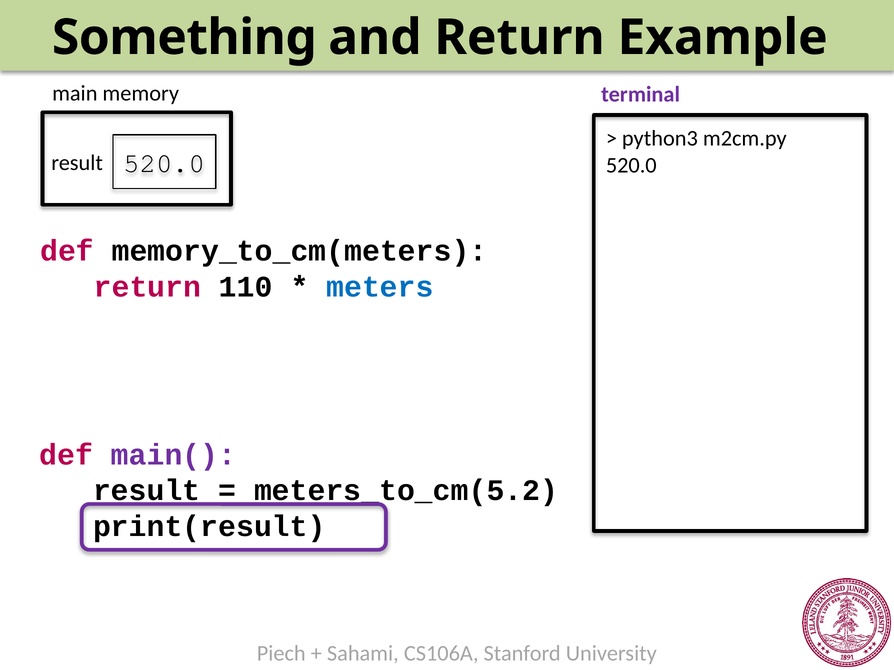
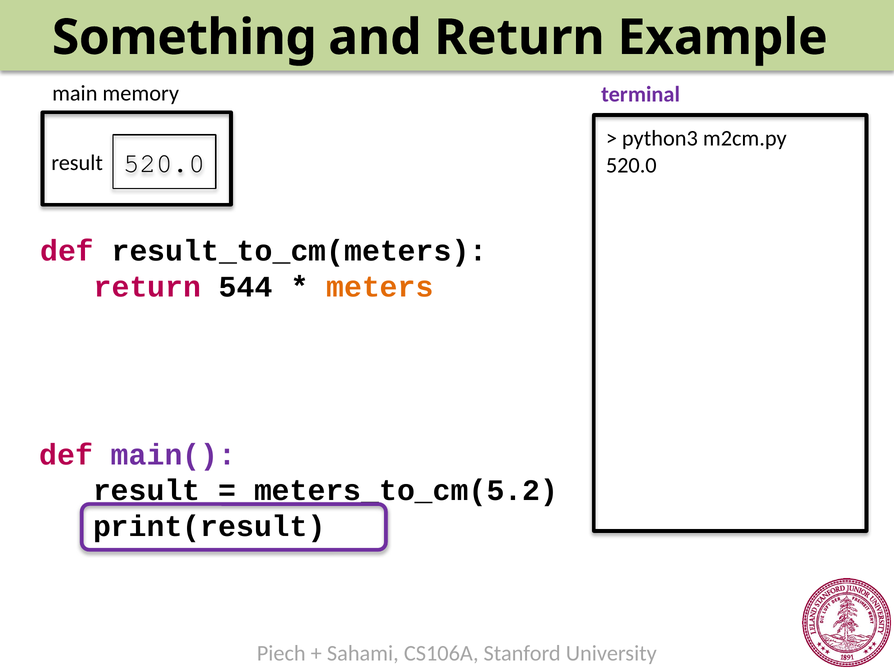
memory_to_cm(meters: memory_to_cm(meters -> result_to_cm(meters (300, 251)
110: 110 -> 544 (246, 287)
meters colour: blue -> orange (380, 287)
